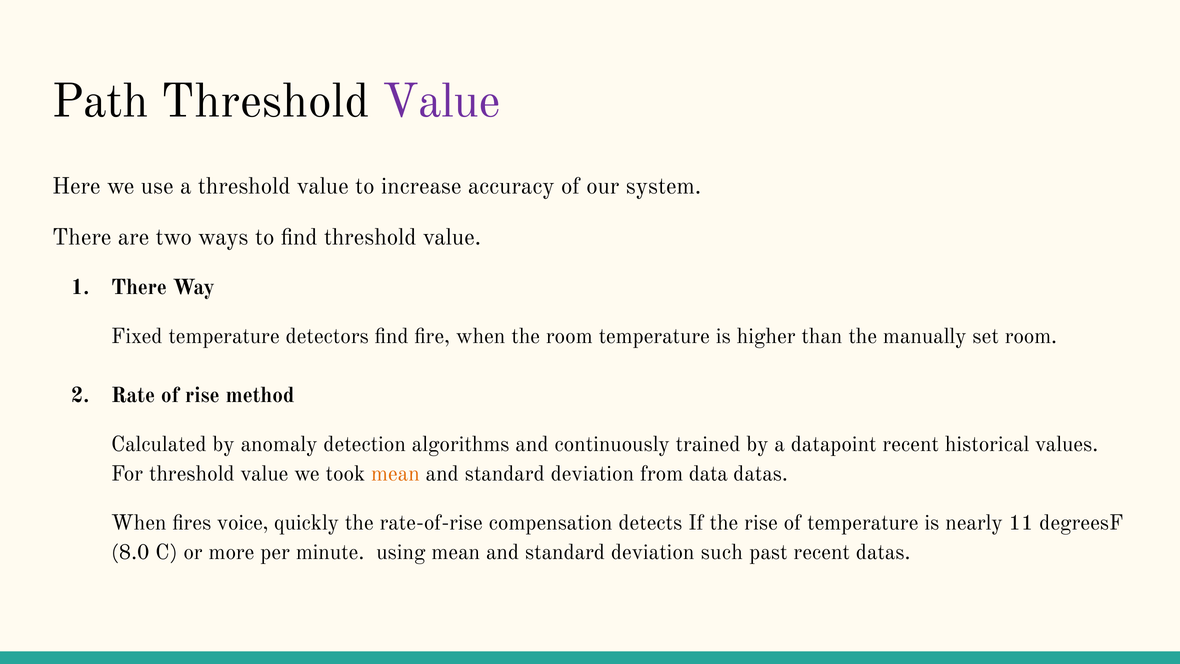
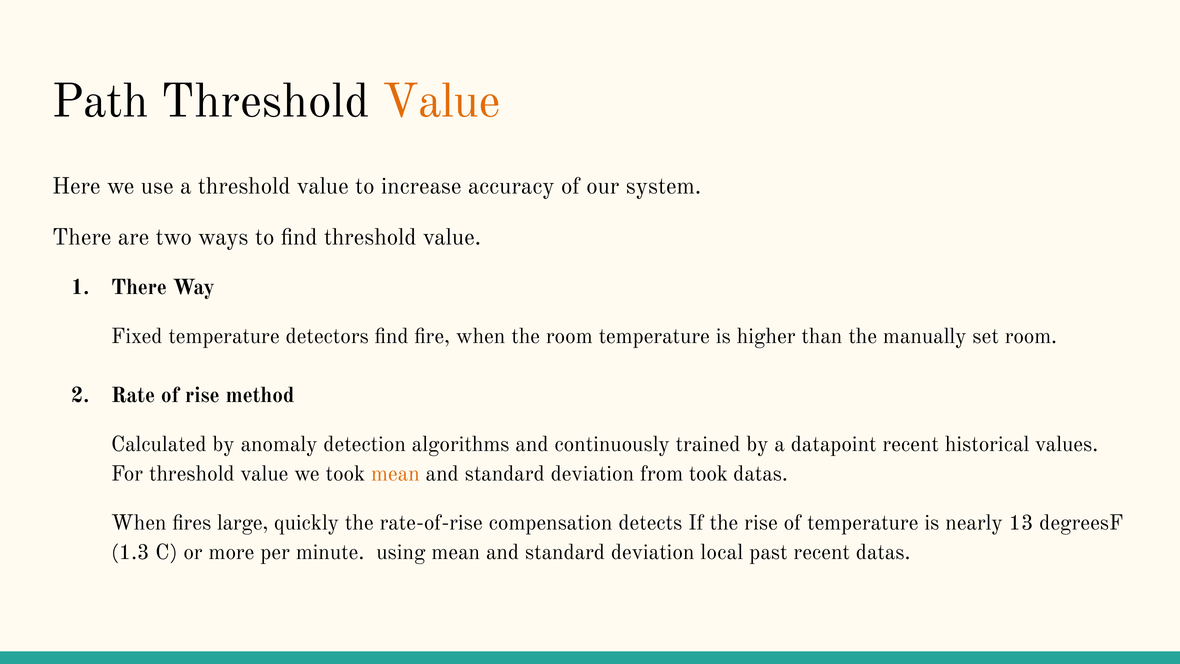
Value colour: purple -> orange (441, 101)
from data: data -> took (708, 473)
voice: voice -> large (243, 522)
11: 11 -> 13 (1021, 522)
8.0: 8.0 -> 1.3 (130, 552)
such: such -> local (722, 552)
